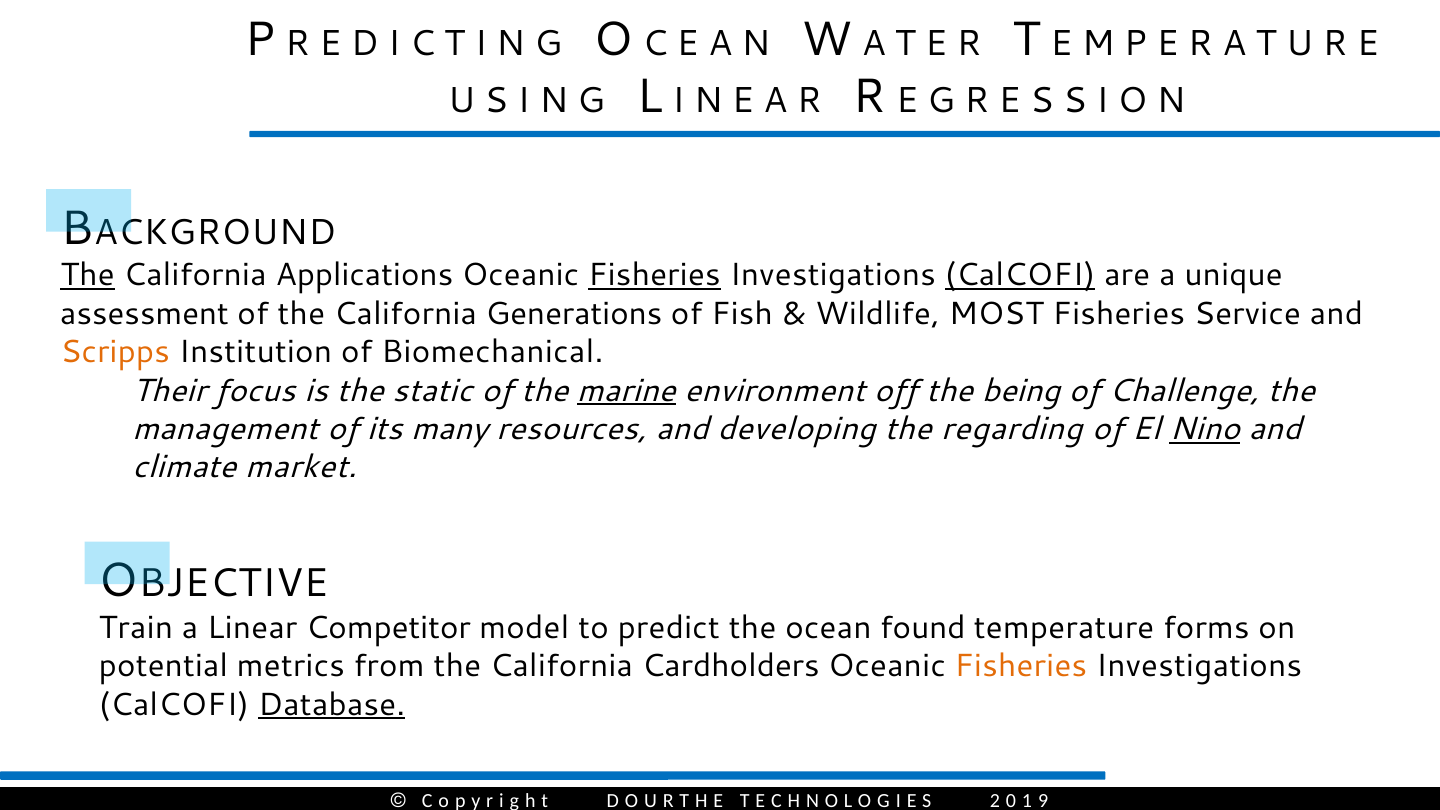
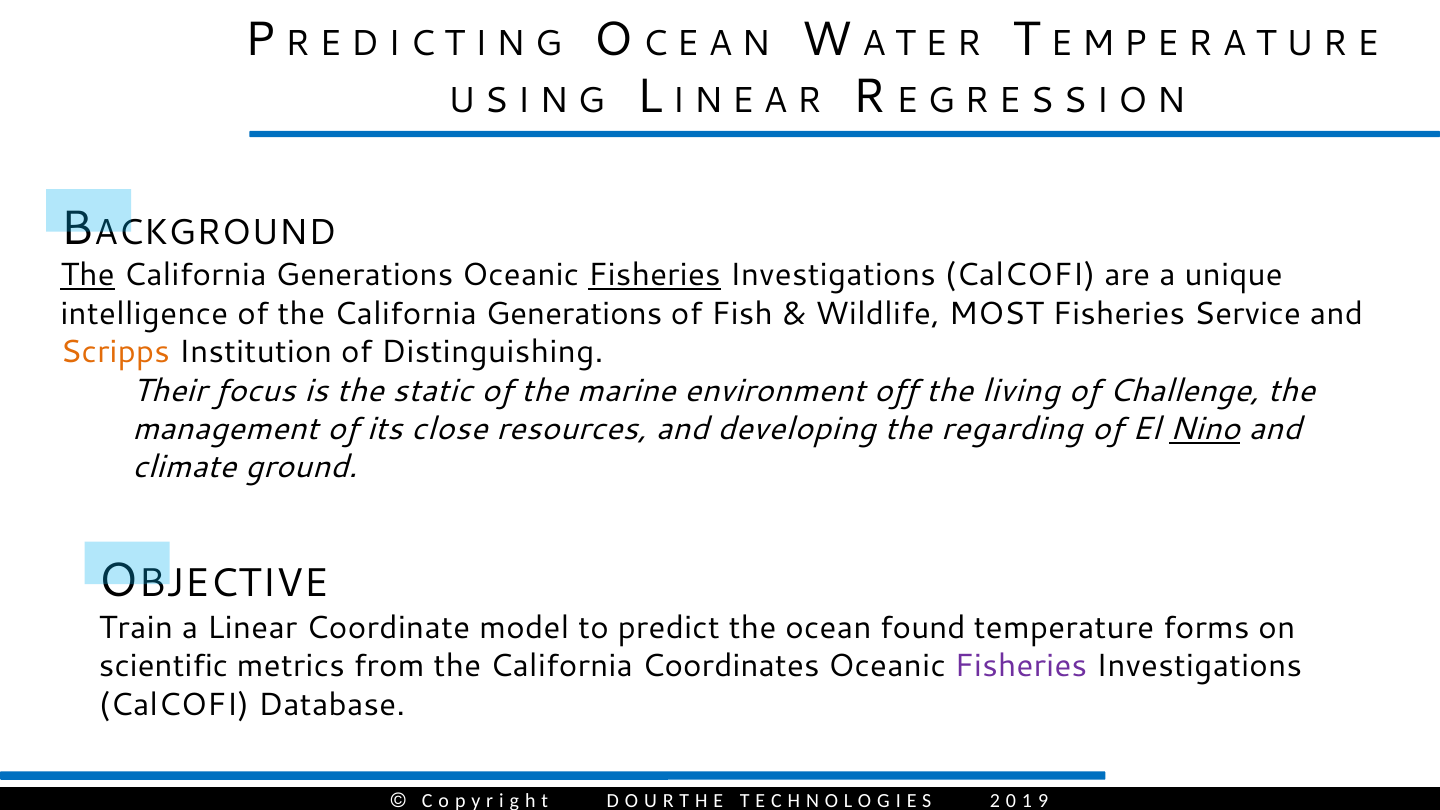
Applications: Applications -> Generations (364, 275)
CalCOFI underline: present -> none (1020, 275)
assessment: assessment -> intelligence (144, 314)
Biomechanical: Biomechanical -> Distinguishing (492, 352)
marine underline: present -> none (626, 390)
being: being -> living (1021, 390)
many: many -> close (449, 429)
market: market -> ground (301, 467)
Competitor: Competitor -> Coordinate (388, 628)
potential: potential -> scientific (163, 666)
Cardholders: Cardholders -> Coordinates (731, 666)
Fisheries colour: orange -> purple (1021, 666)
Database underline: present -> none (332, 705)
